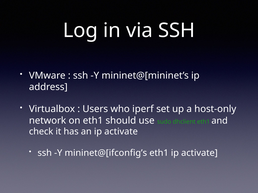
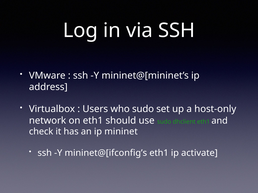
who iperf: iperf -> sudo (143, 109)
an ip activate: activate -> mininet (121, 132)
